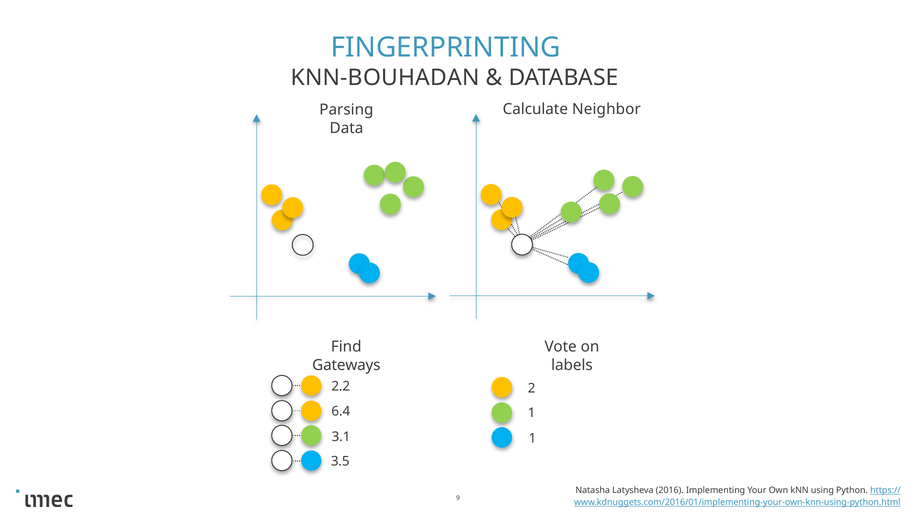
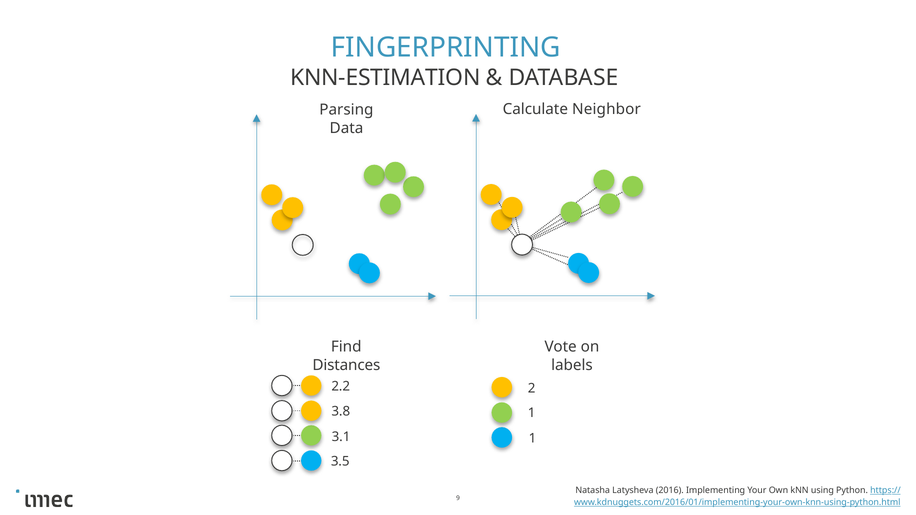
KNN-BOUHADAN: KNN-BOUHADAN -> KNN-ESTIMATION (385, 78)
Gateways: Gateways -> Distances (346, 365)
6.4: 6.4 -> 3.8 (341, 412)
